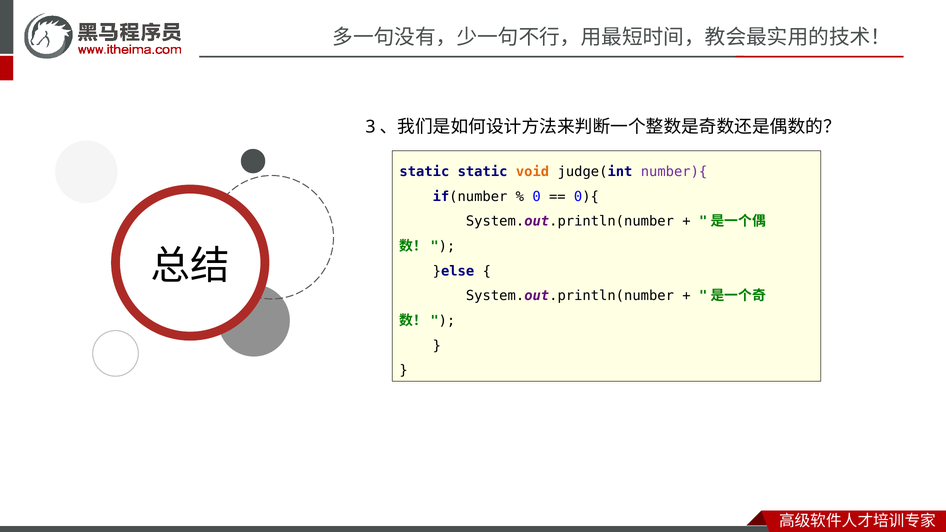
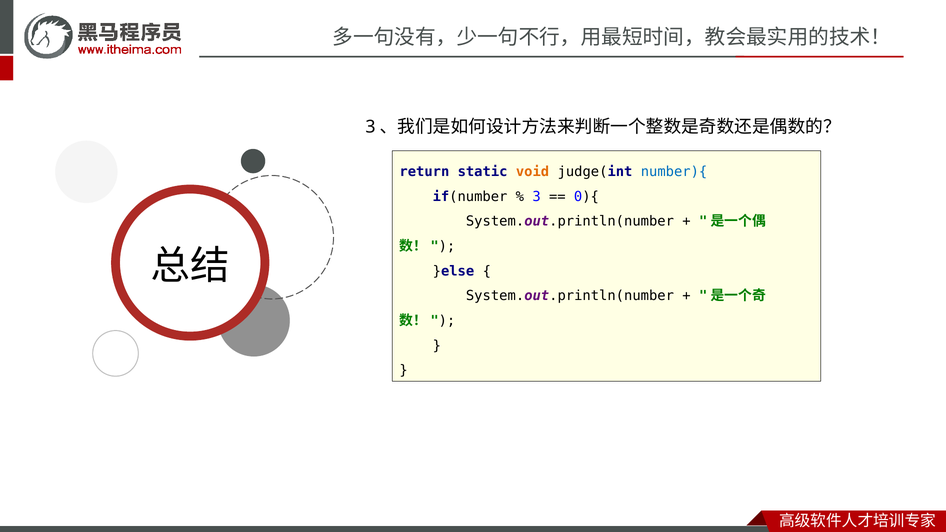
static: static -> return (424, 172)
number){ colour: purple -> blue (674, 172)
0: 0 -> 3 (537, 197)
